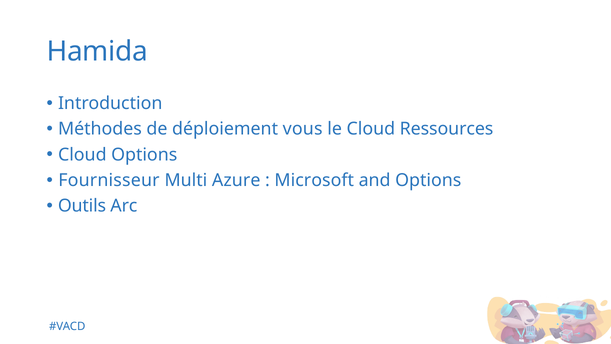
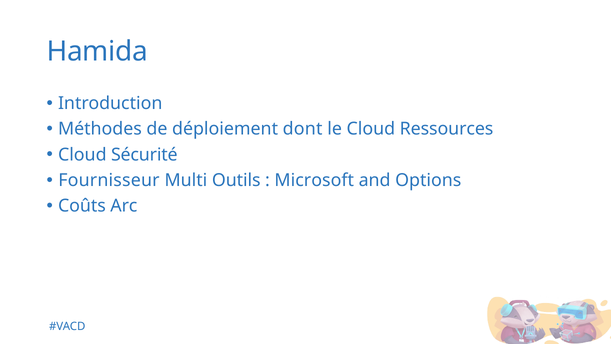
vous: vous -> dont (303, 129)
Cloud Options: Options -> Sécurité (144, 155)
Azure: Azure -> Outils (236, 180)
Outils: Outils -> Coûts (82, 206)
